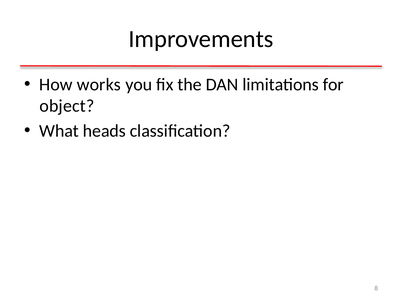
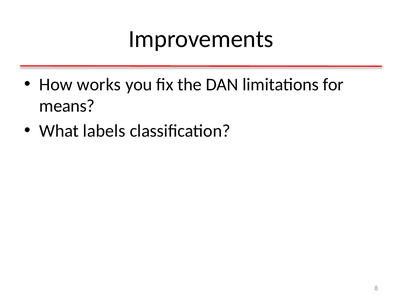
object: object -> means (67, 106)
heads: heads -> labels (104, 131)
